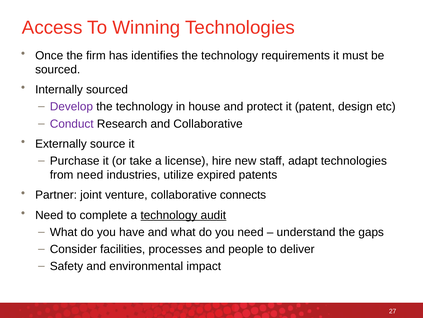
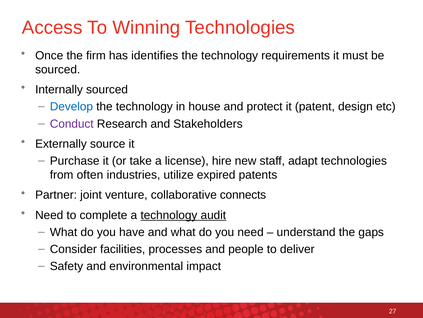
Develop colour: purple -> blue (71, 106)
and Collaborative: Collaborative -> Stakeholders (208, 124)
from need: need -> often (90, 175)
